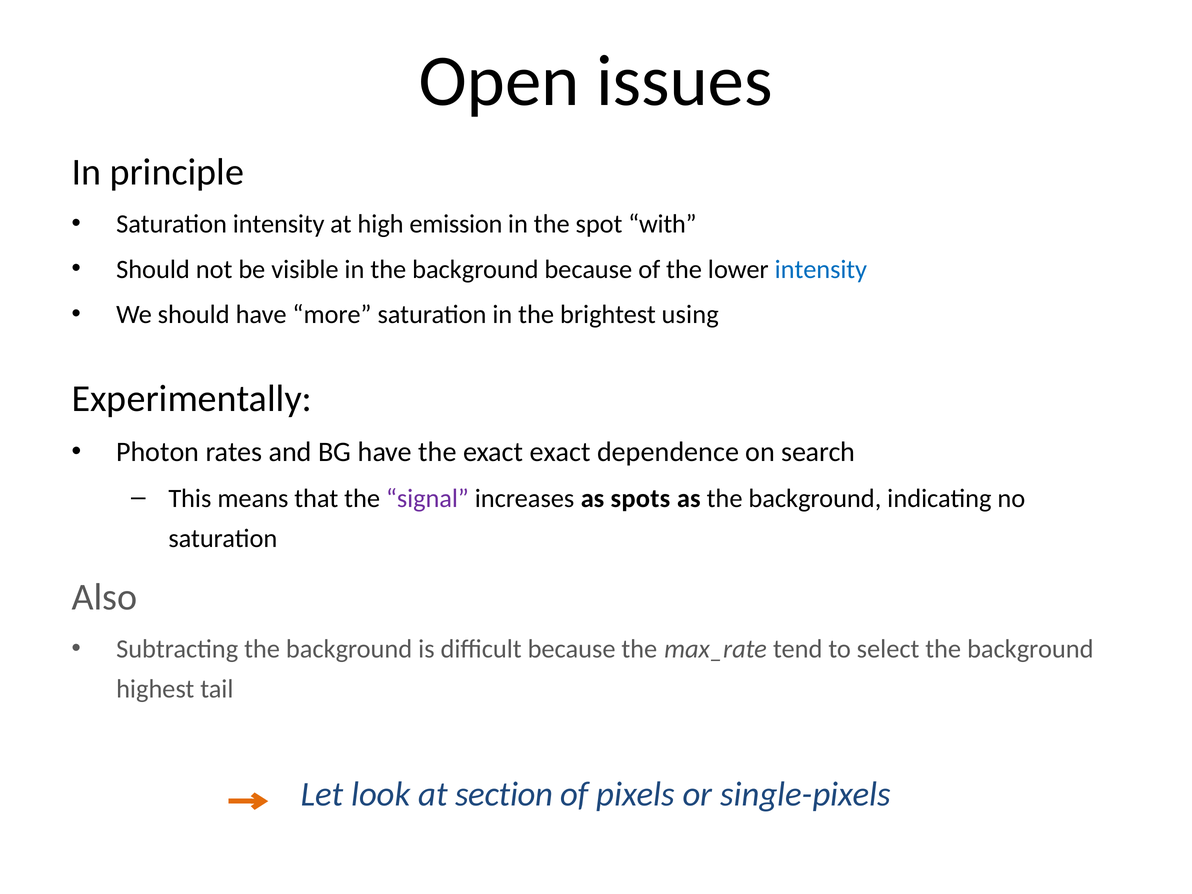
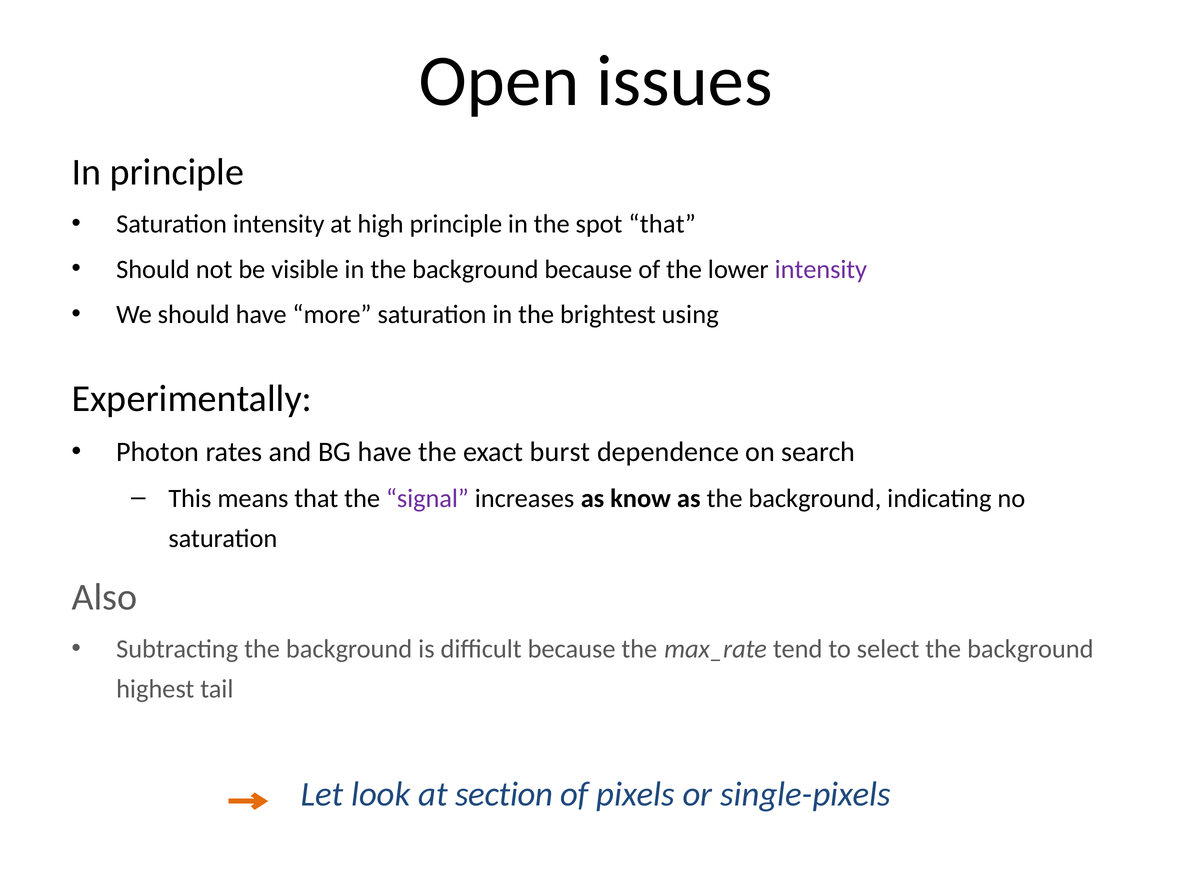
high emission: emission -> principle (456, 224)
spot with: with -> that (662, 224)
intensity colour: blue -> purple (821, 269)
exact exact: exact -> burst (560, 452)
spots: spots -> know (641, 498)
